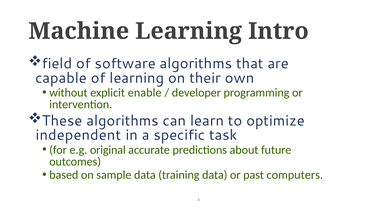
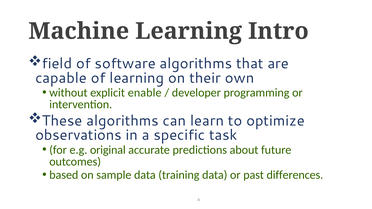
independent: independent -> observations (78, 135)
computers: computers -> differences (295, 175)
